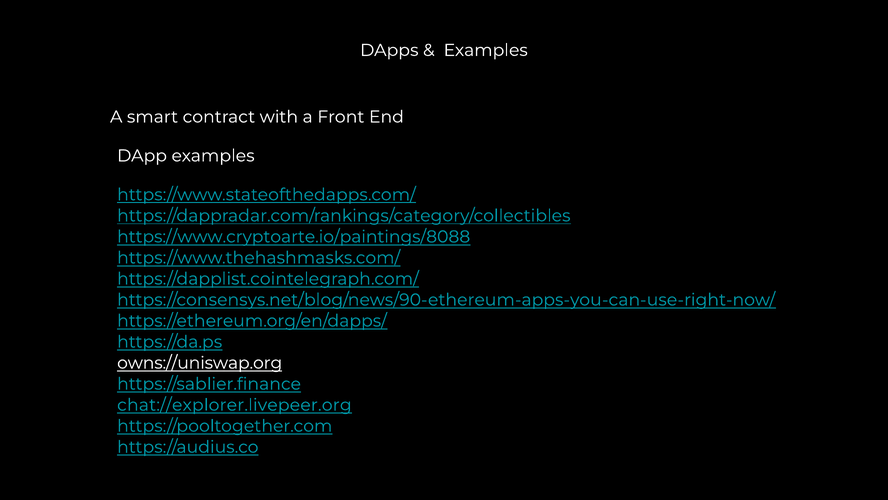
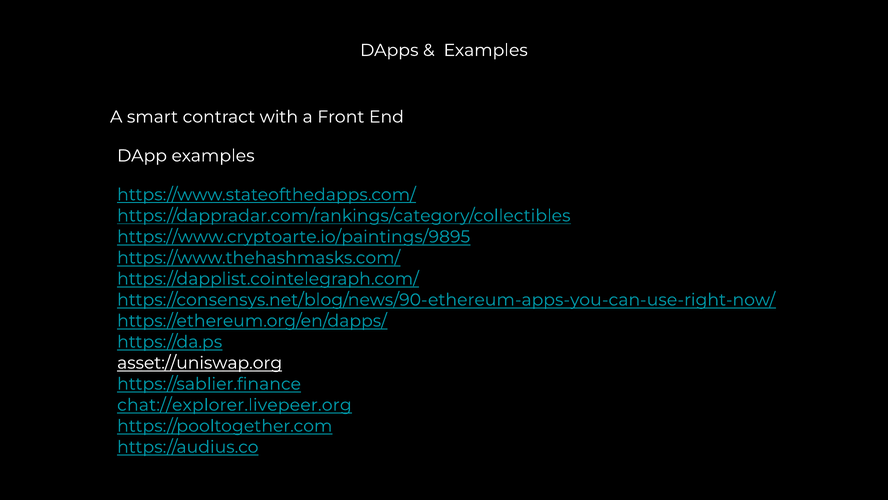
https://www.cryptoarte.io/paintings/8088: https://www.cryptoarte.io/paintings/8088 -> https://www.cryptoarte.io/paintings/9895 (294, 237)
owns://uniswap.org: owns://uniswap.org -> asset://uniswap.org (200, 363)
